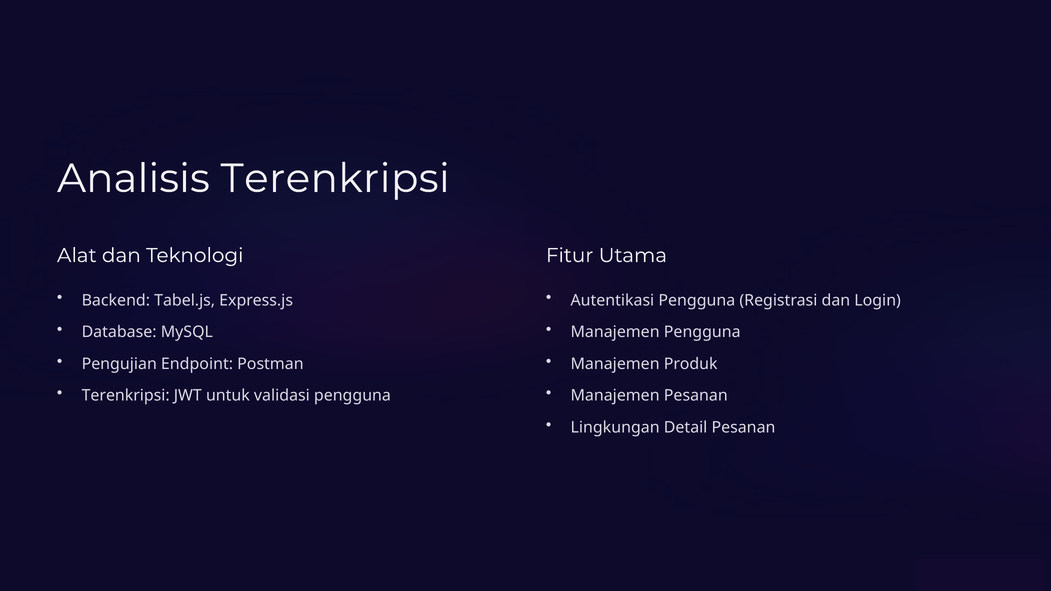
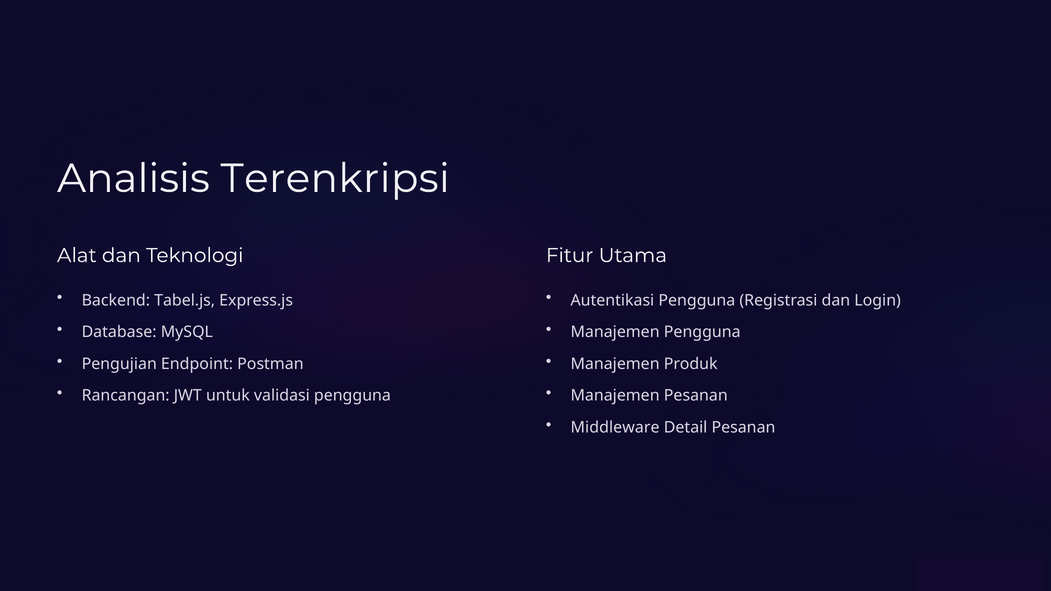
Terenkripsi: Terenkripsi -> Rancangan (126, 396)
Lingkungan: Lingkungan -> Middleware (615, 427)
